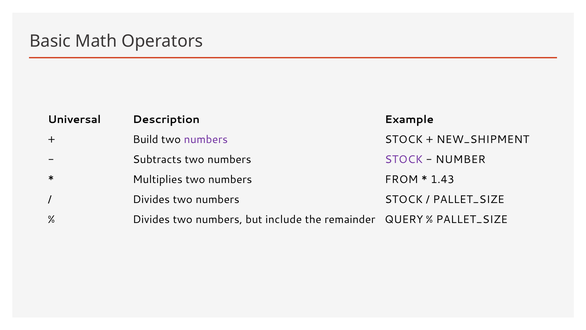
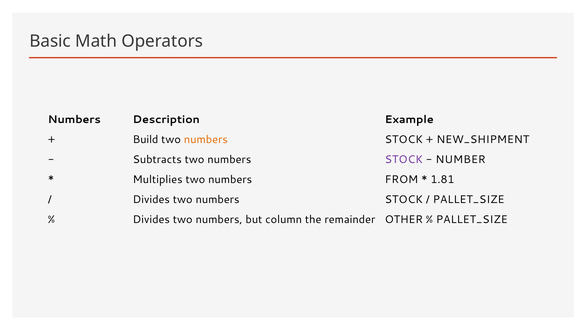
Universal: Universal -> Numbers (74, 120)
numbers colour: purple -> orange (206, 139)
1.43: 1.43 -> 1.81 (442, 179)
include: include -> column (284, 219)
QUERY: QUERY -> OTHER (404, 219)
